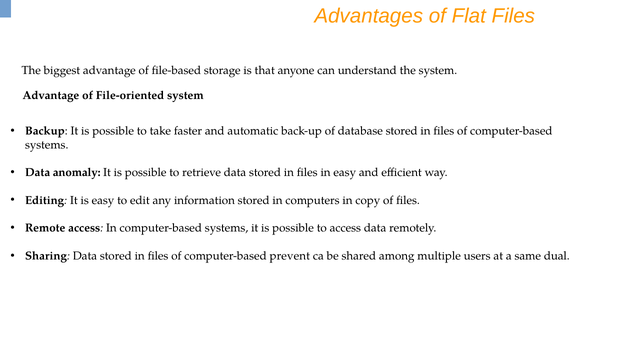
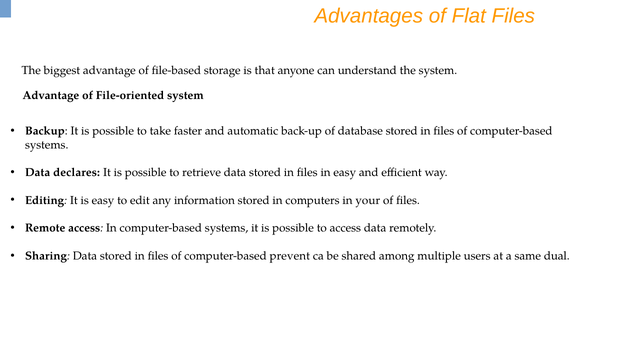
anomaly: anomaly -> declares (77, 173)
copy: copy -> your (368, 200)
